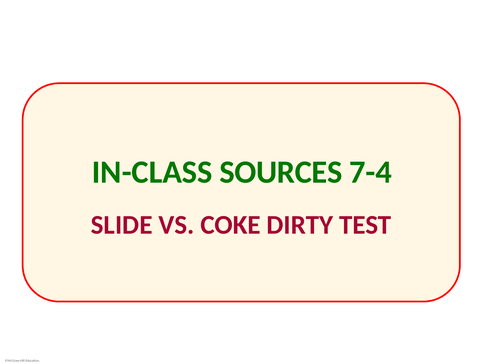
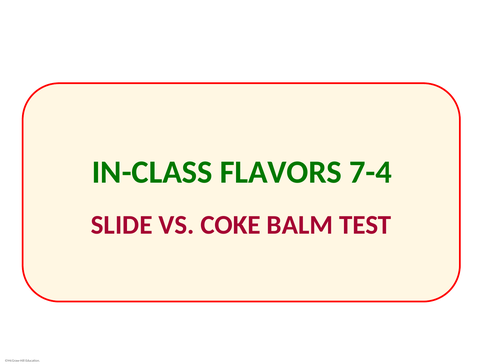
SOURCES: SOURCES -> FLAVORS (281, 173)
DIRTY: DIRTY -> BALM (300, 225)
